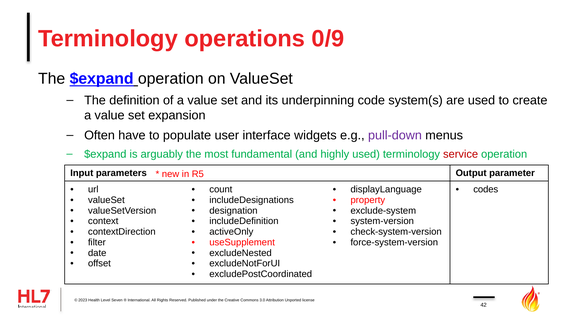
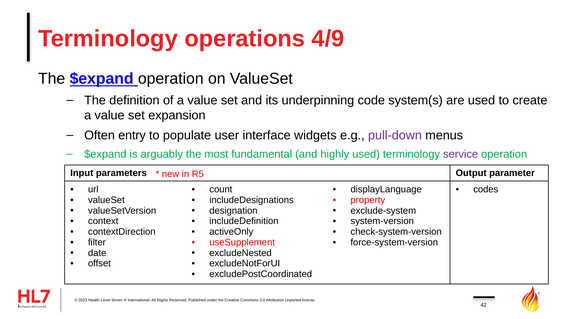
0/9: 0/9 -> 4/9 (328, 39)
have: have -> entry (132, 135)
service colour: red -> purple (461, 154)
